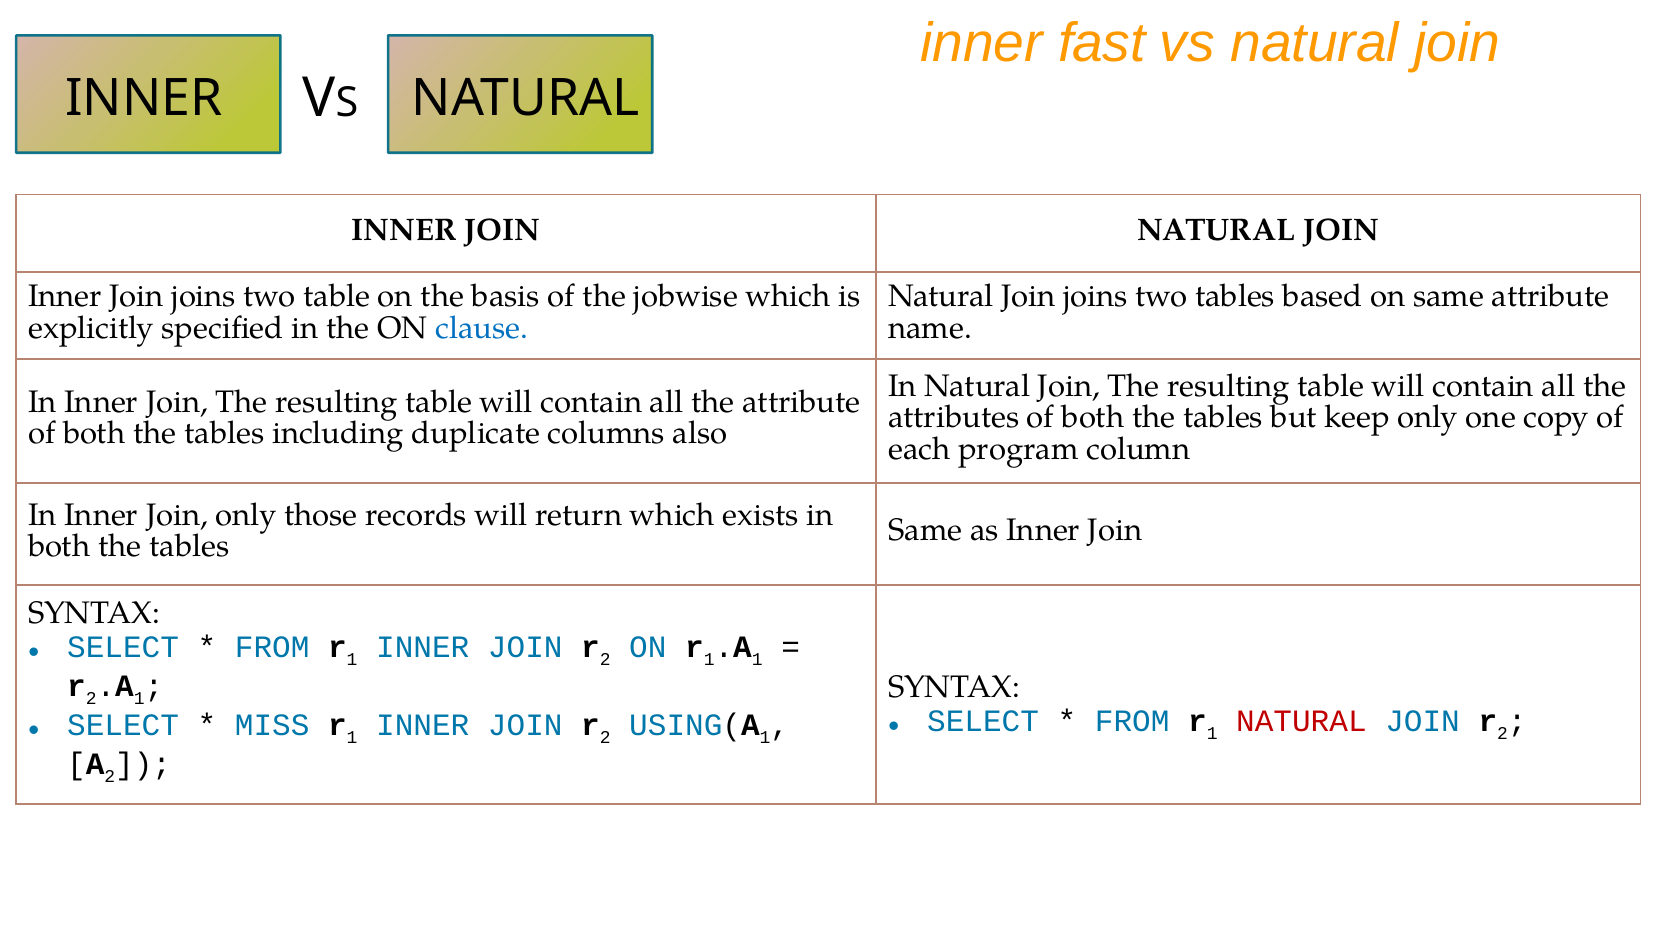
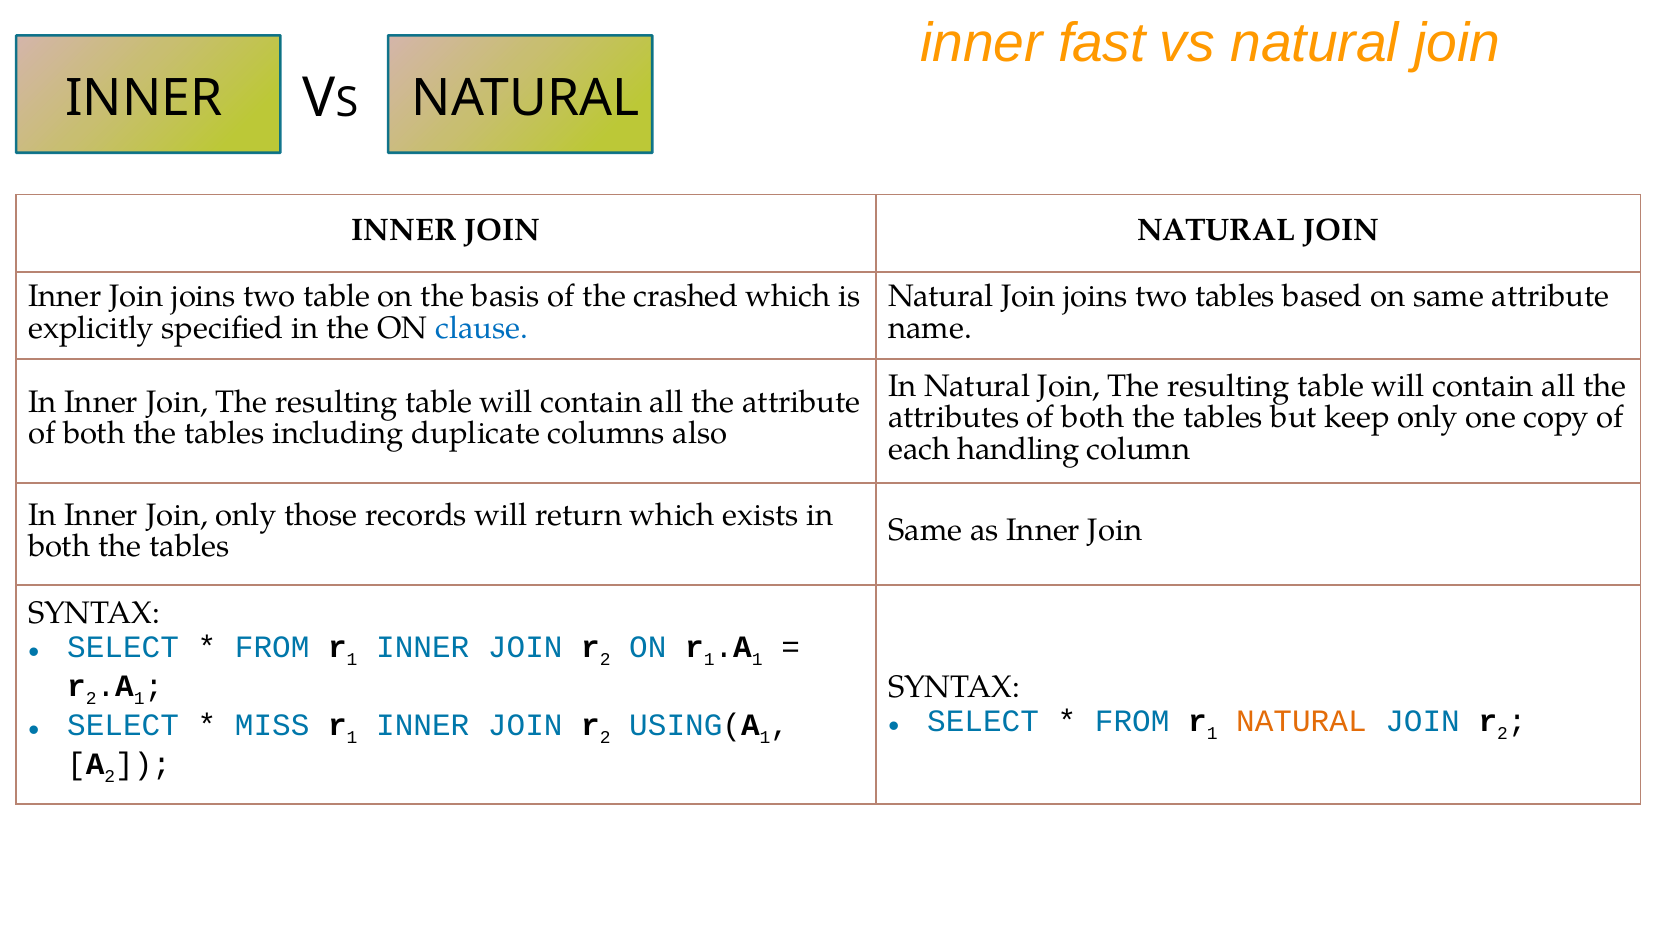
jobwise: jobwise -> crashed (686, 297)
program: program -> handling (1019, 449)
NATURAL colour: red -> orange (1301, 722)
